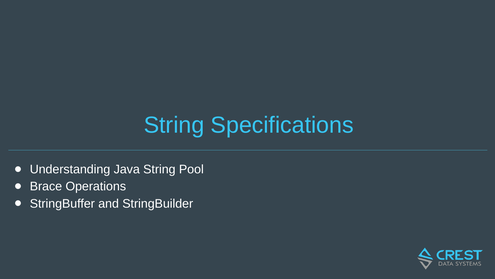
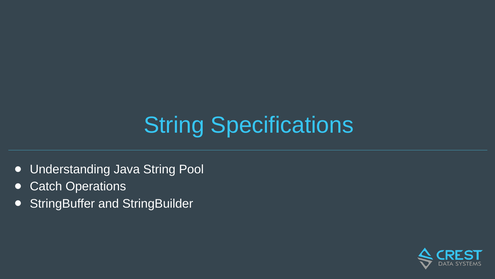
Brace: Brace -> Catch (46, 186)
